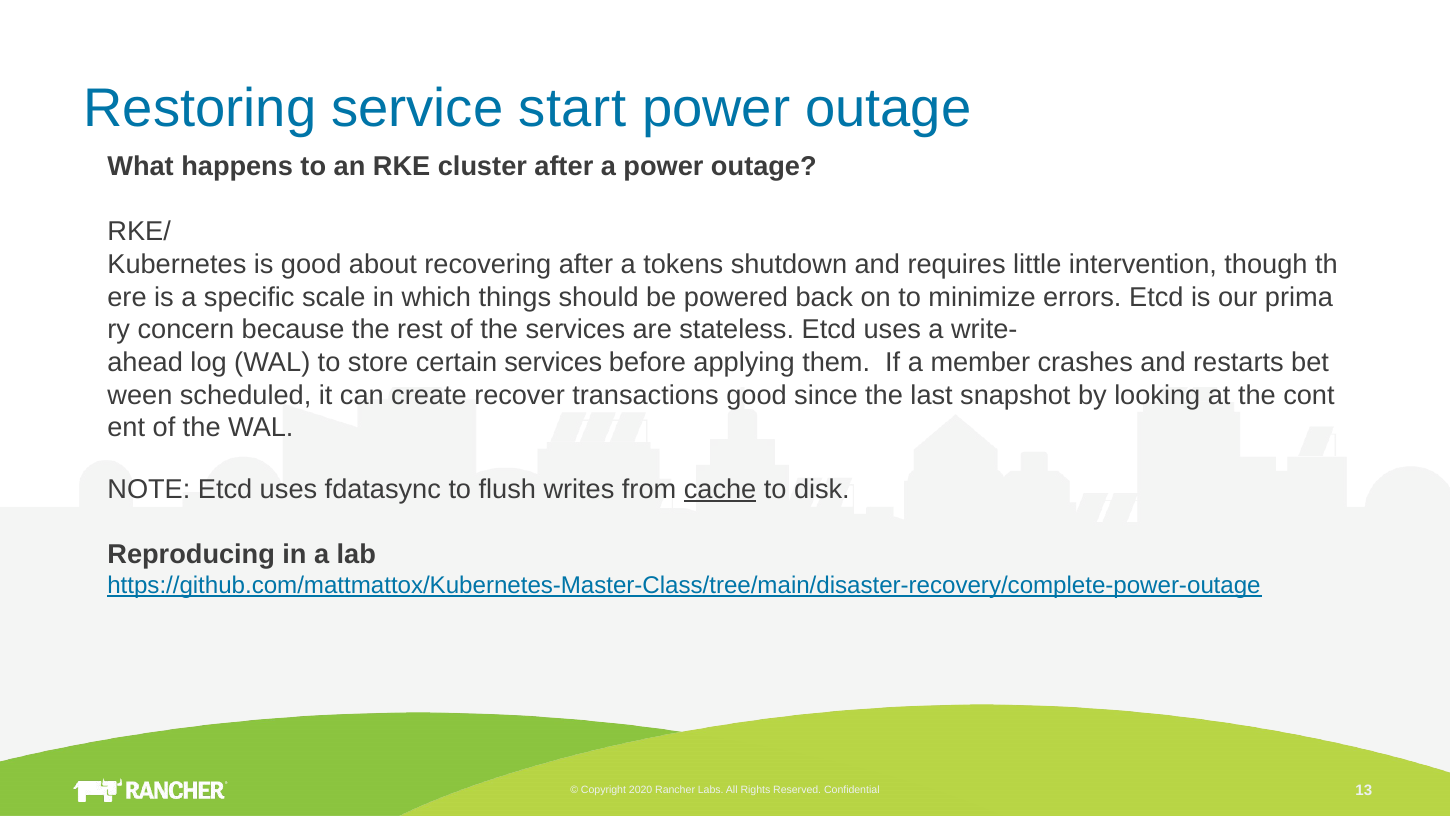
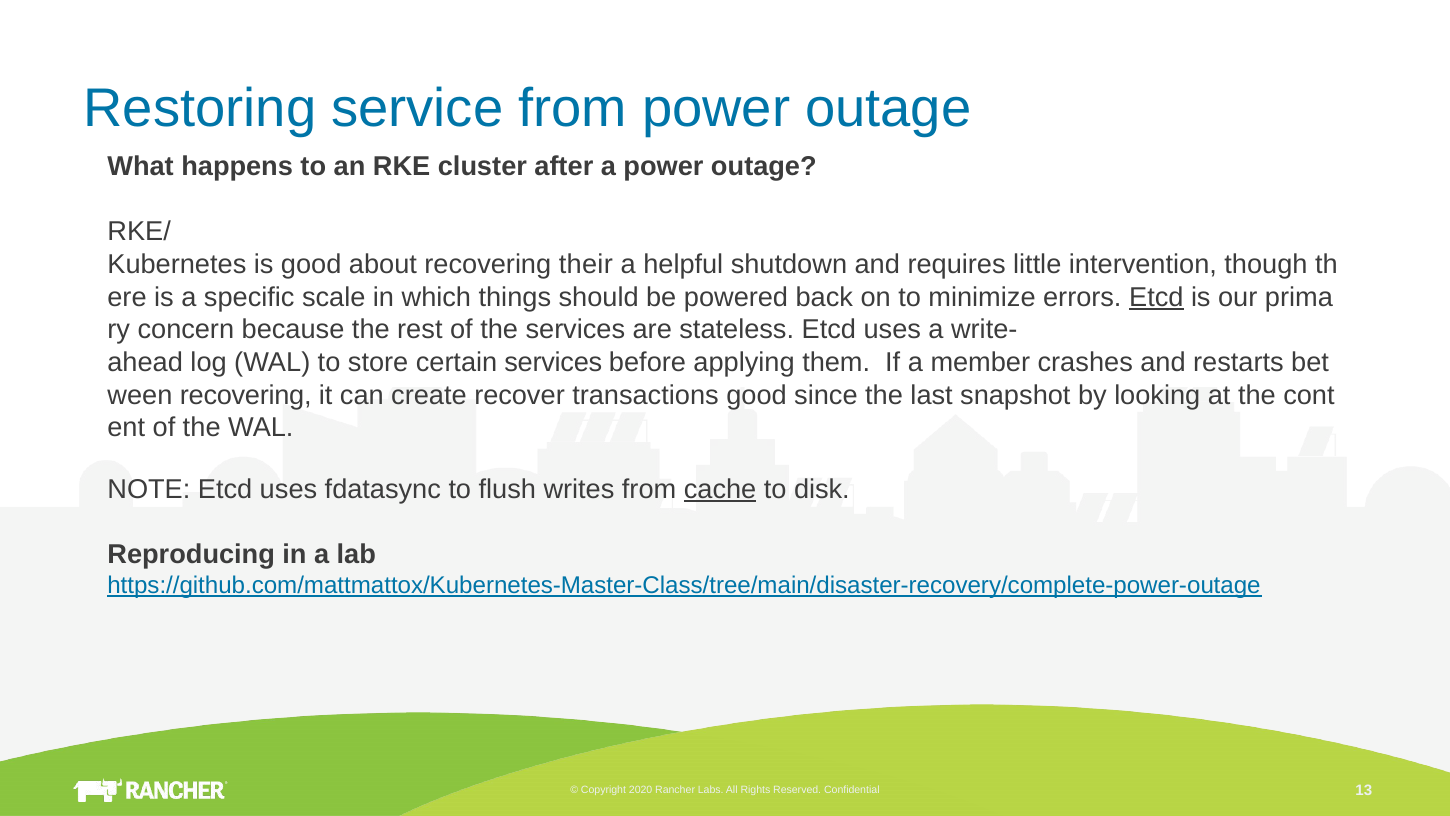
service start: start -> from (573, 108)
recovering after: after -> their (586, 264)
tokens: tokens -> helpful (683, 264)
Etcd underline: none -> present (1156, 297)
scheduled: scheduled -> recovering (246, 395)
